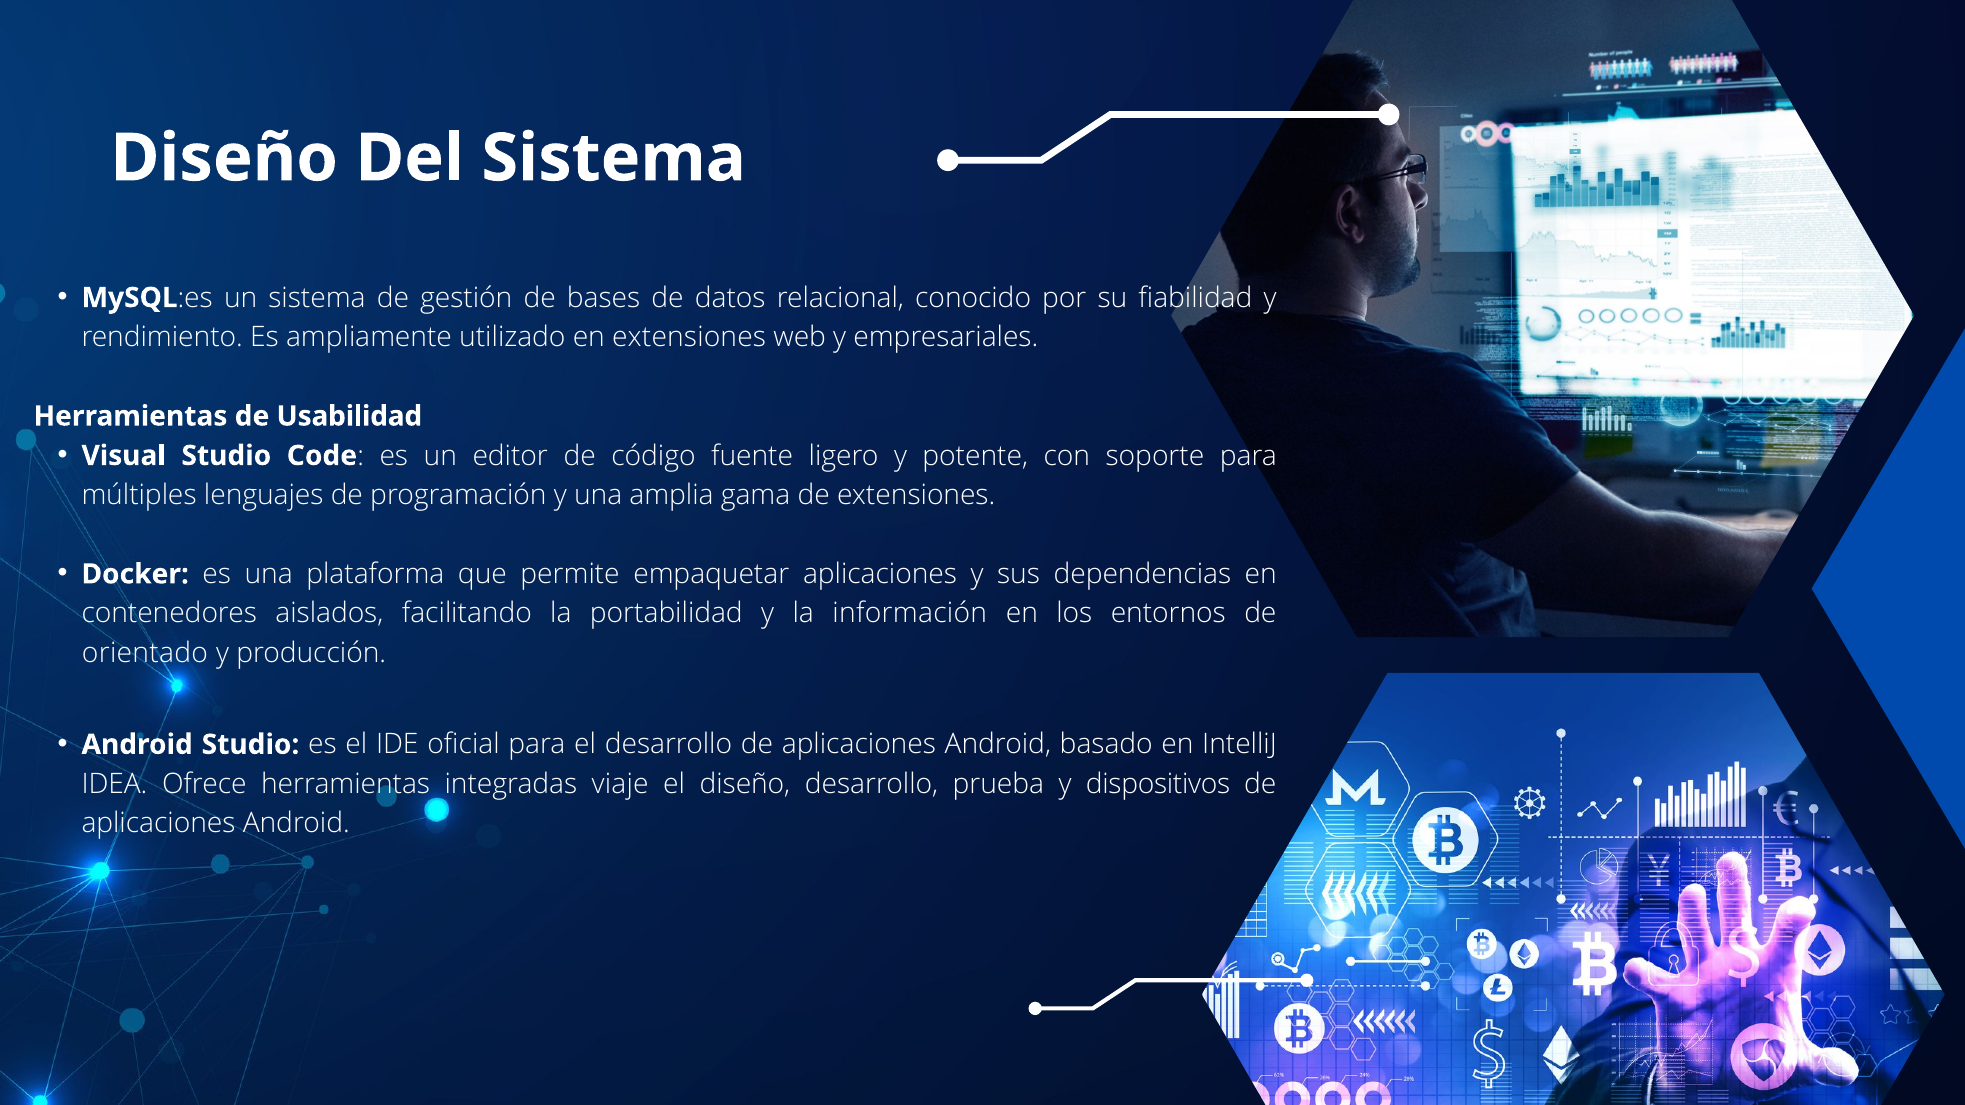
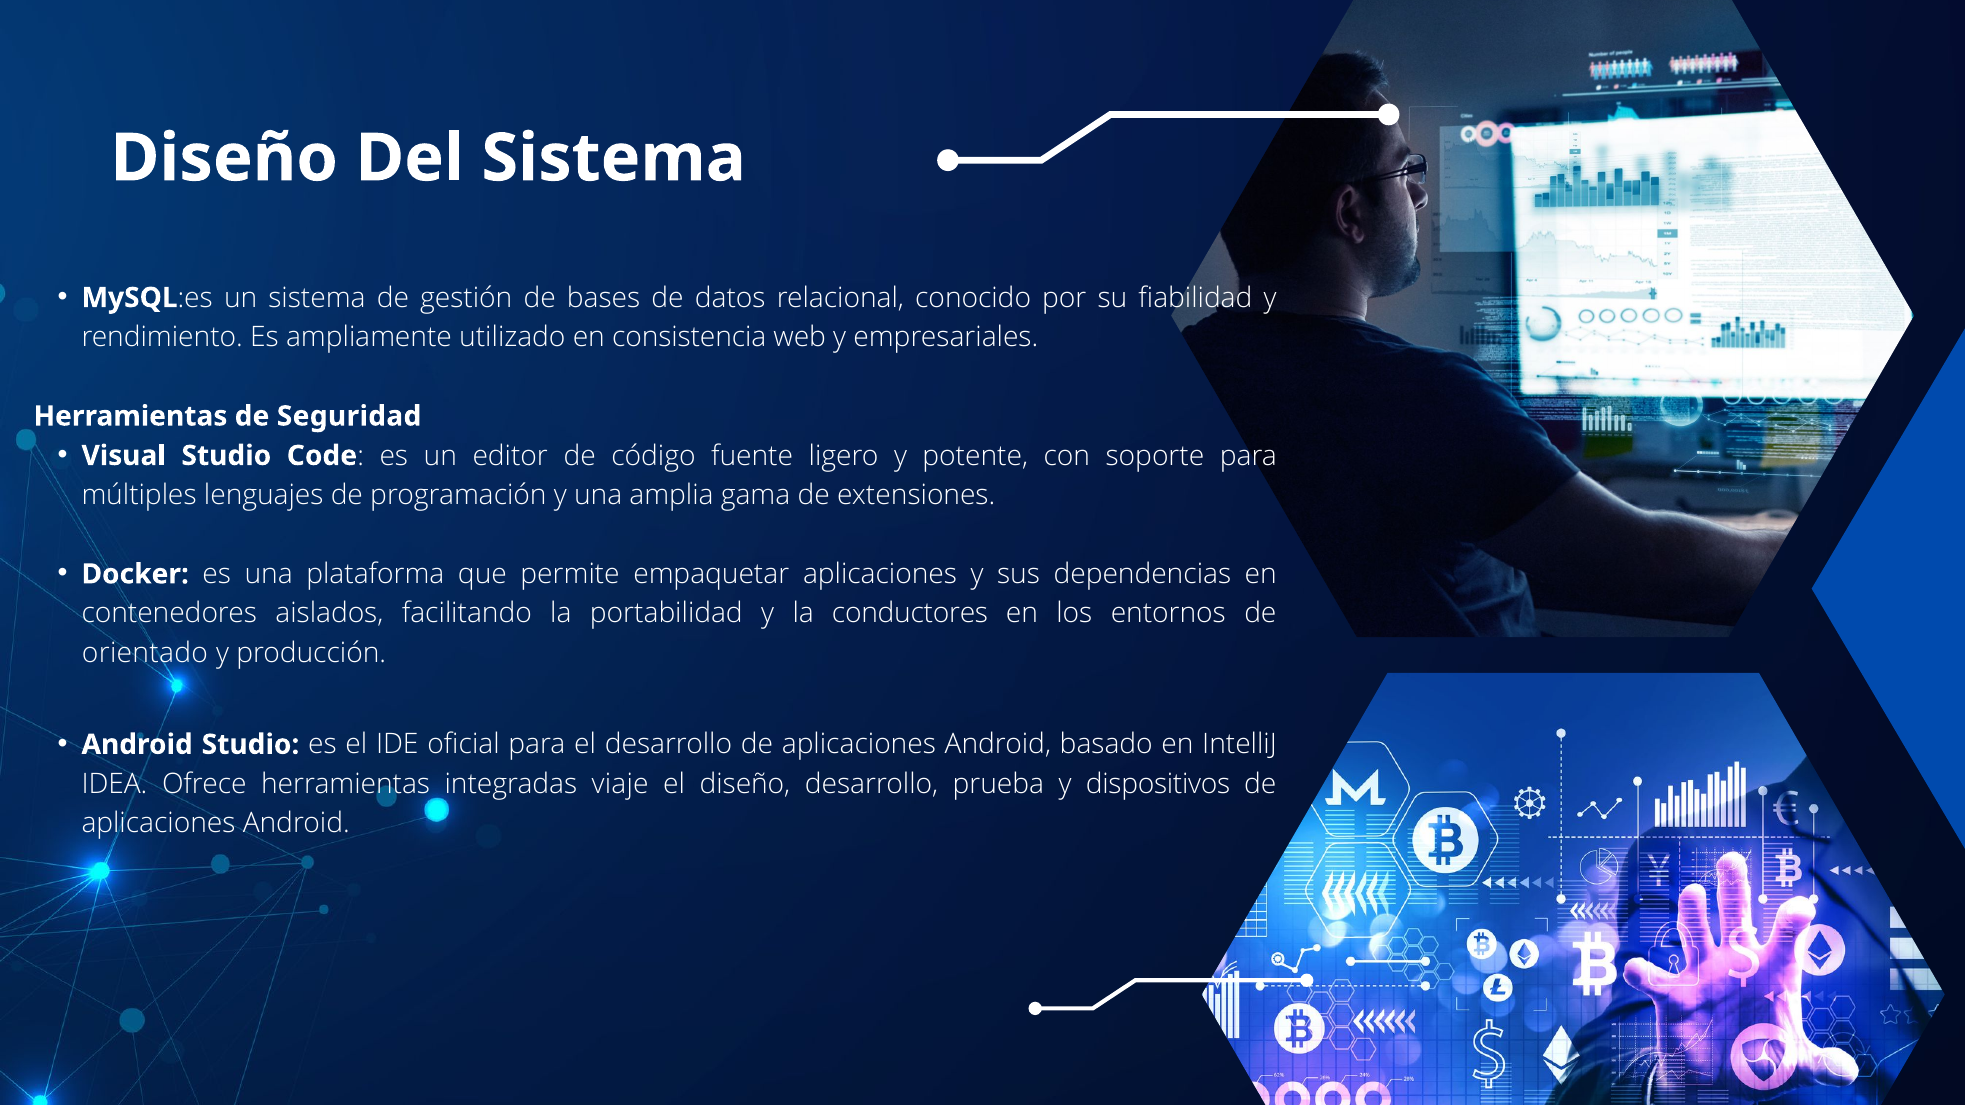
en extensiones: extensiones -> consistencia (689, 337)
Usabilidad: Usabilidad -> Seguridad (349, 416)
información: información -> conductores (910, 614)
